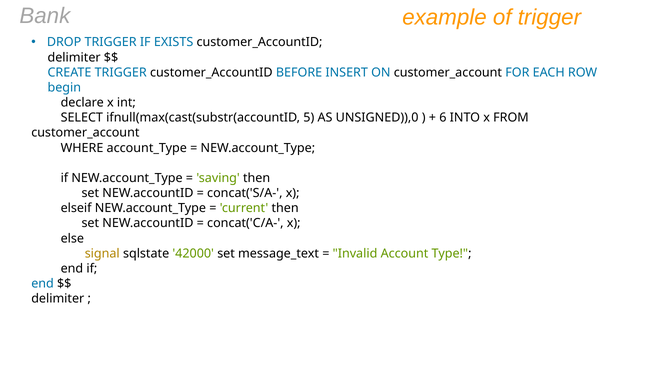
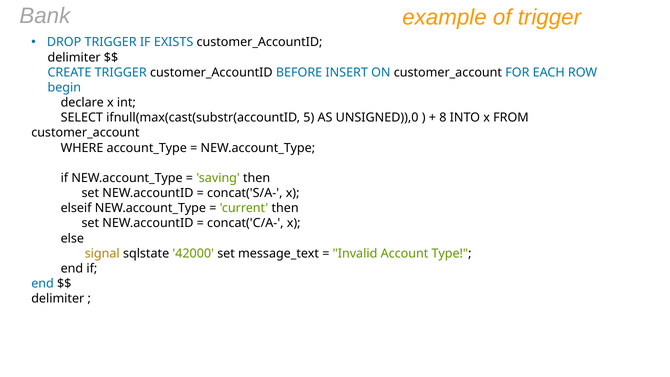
6: 6 -> 8 (443, 118)
